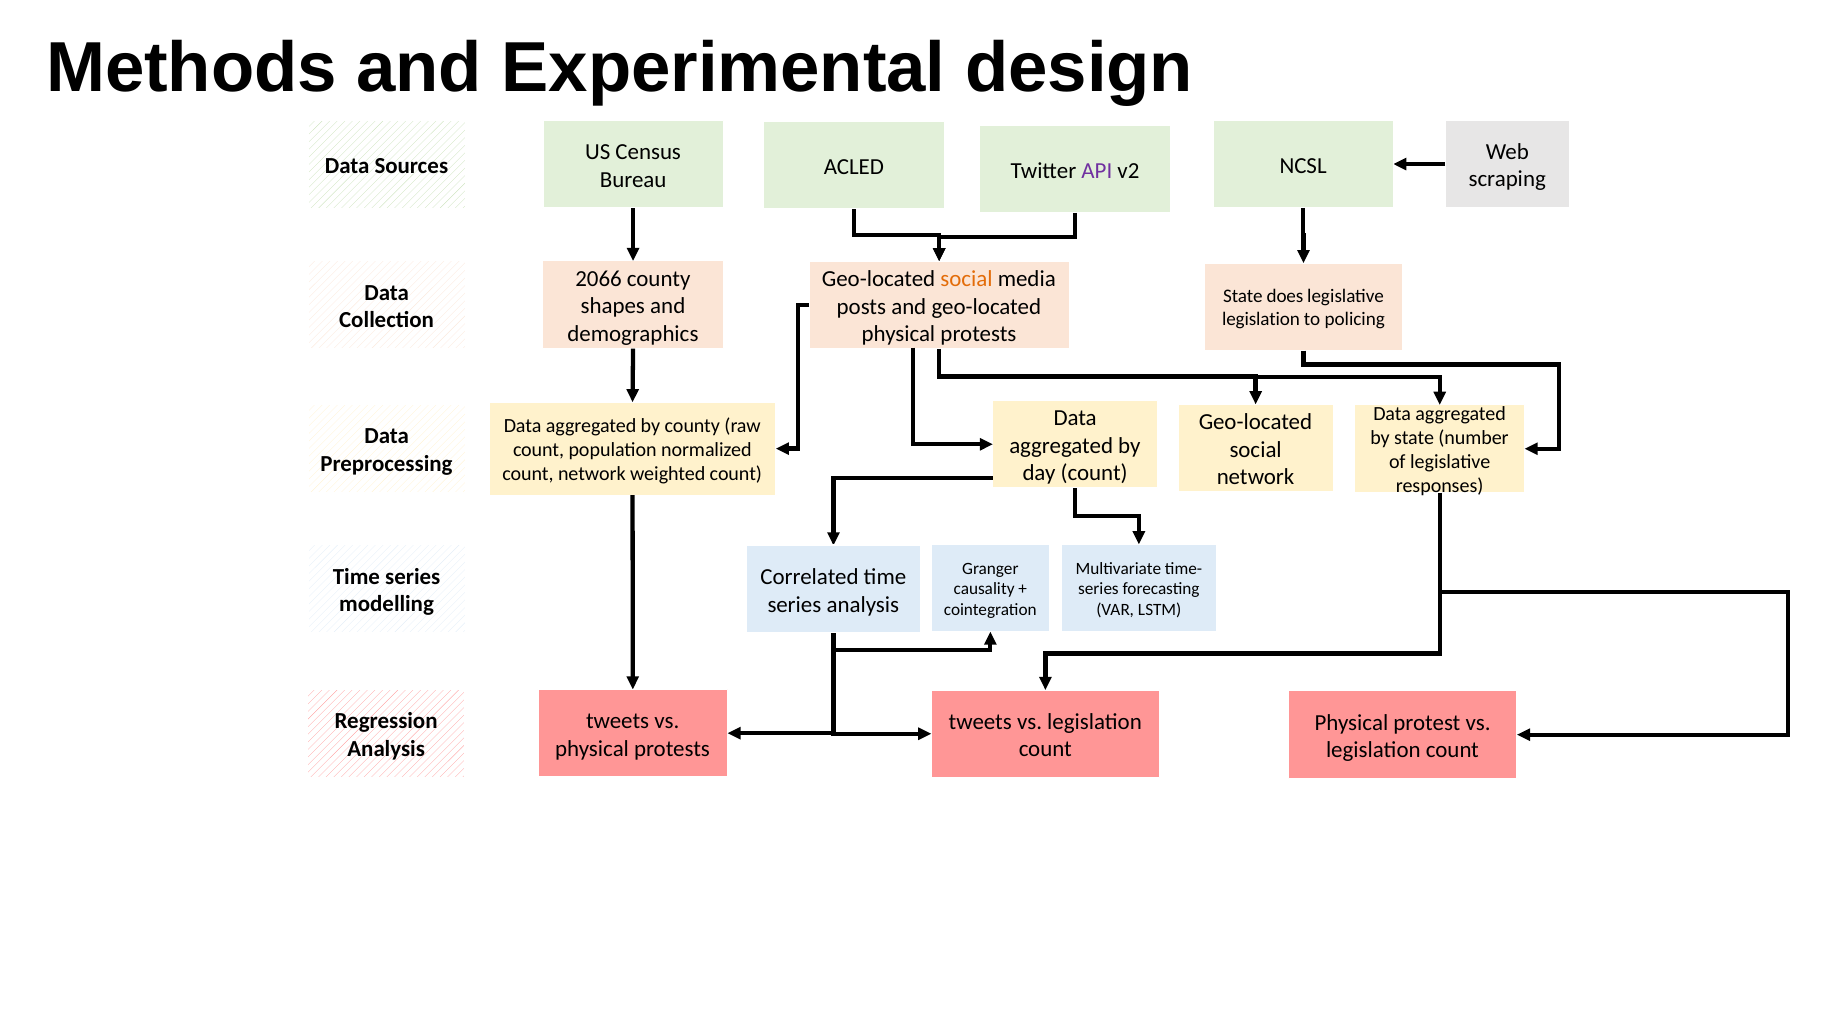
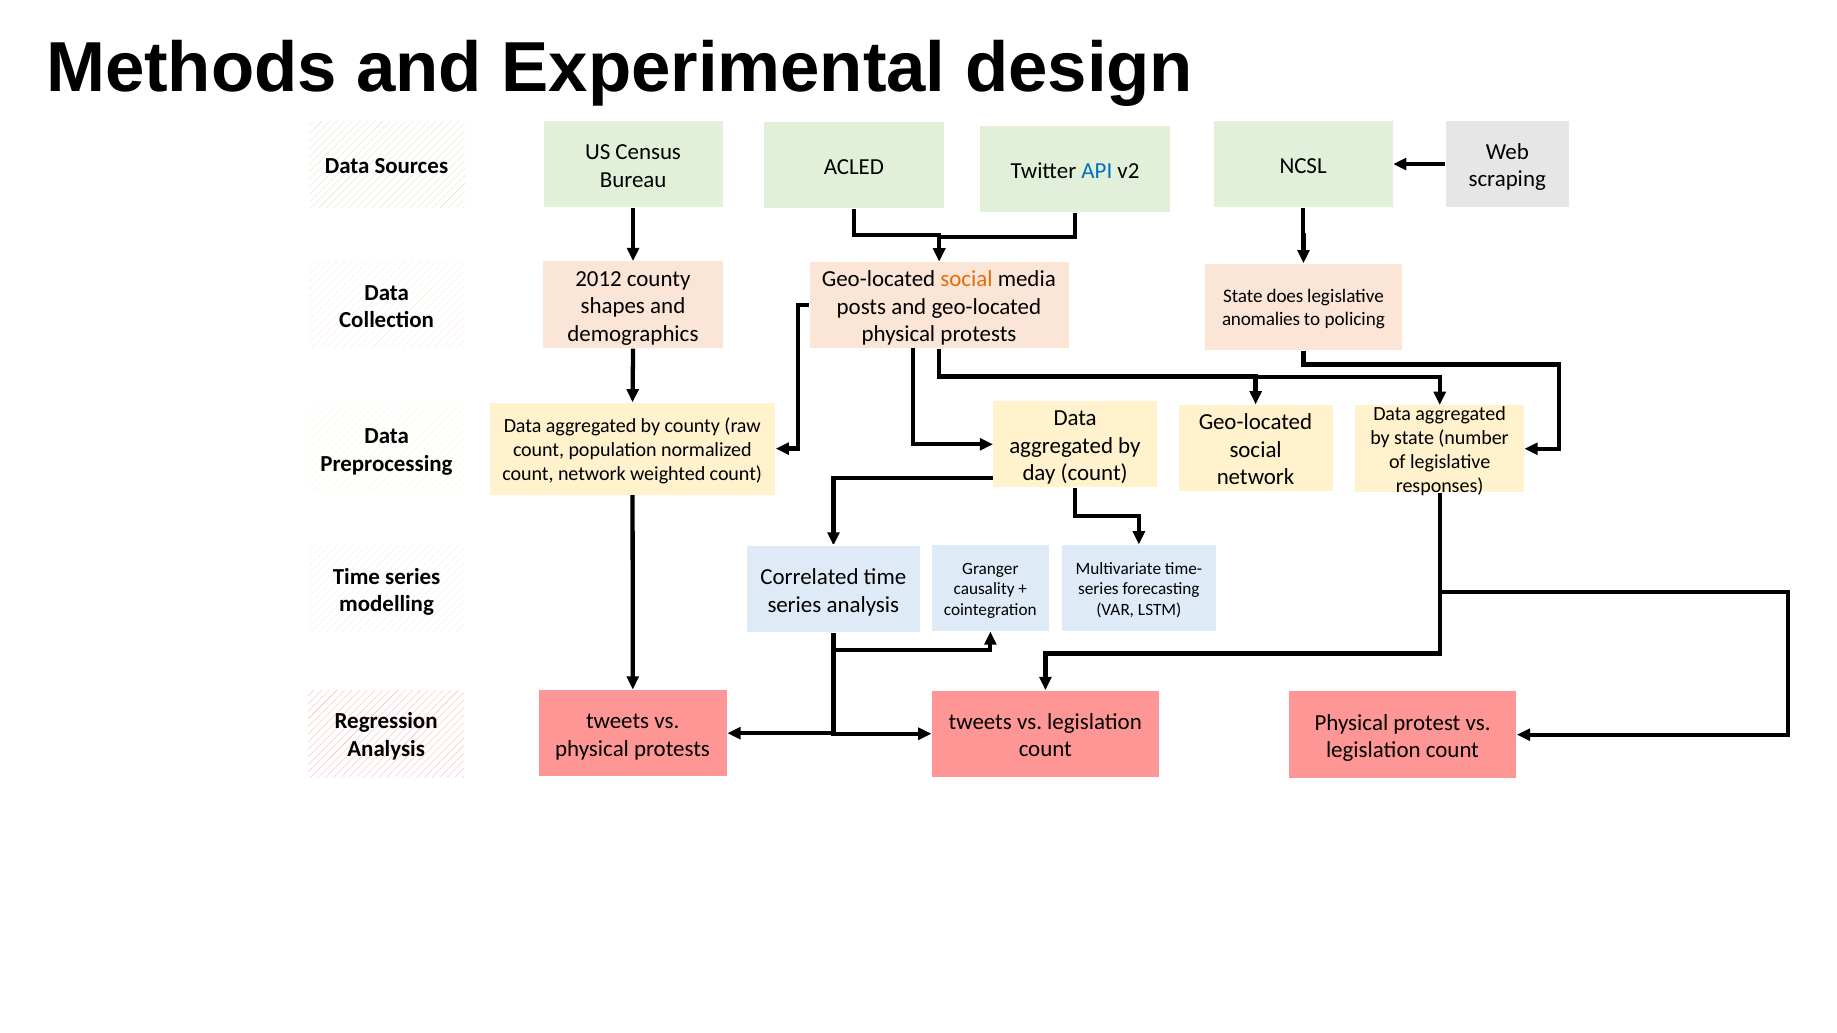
API colour: purple -> blue (1097, 171)
2066: 2066 -> 2012 (599, 279)
legislation: legislation -> anomalies (1261, 320)
